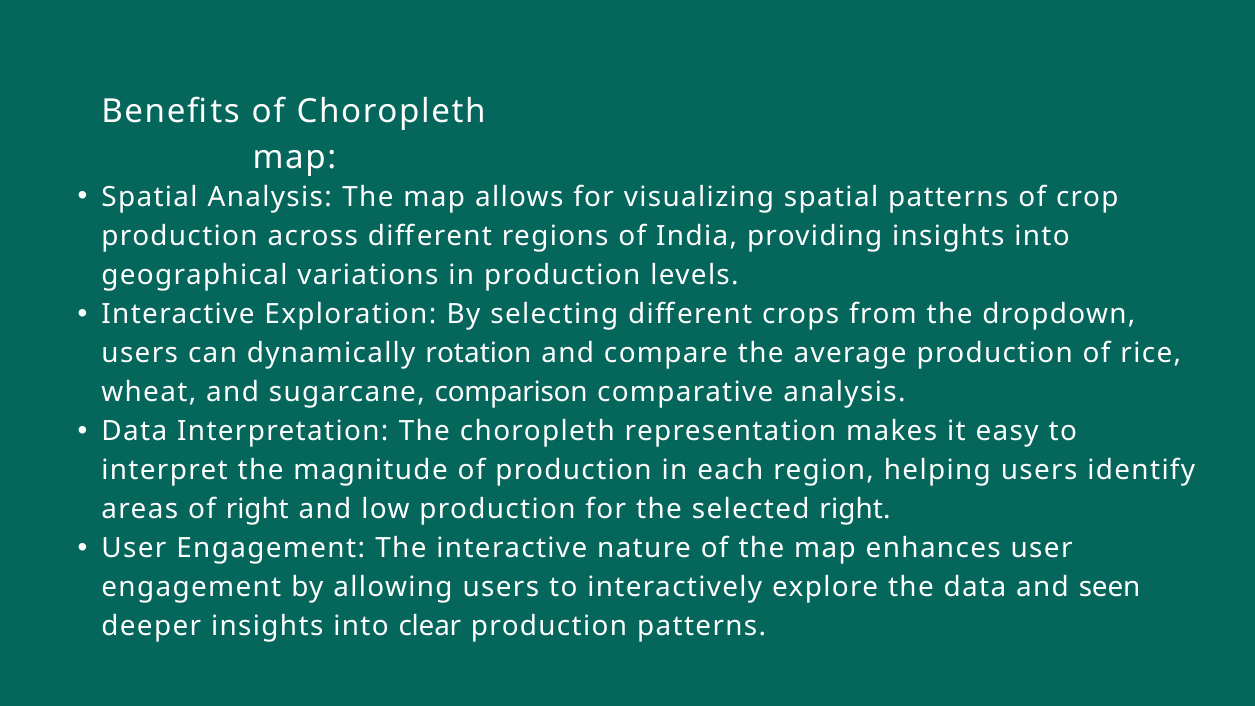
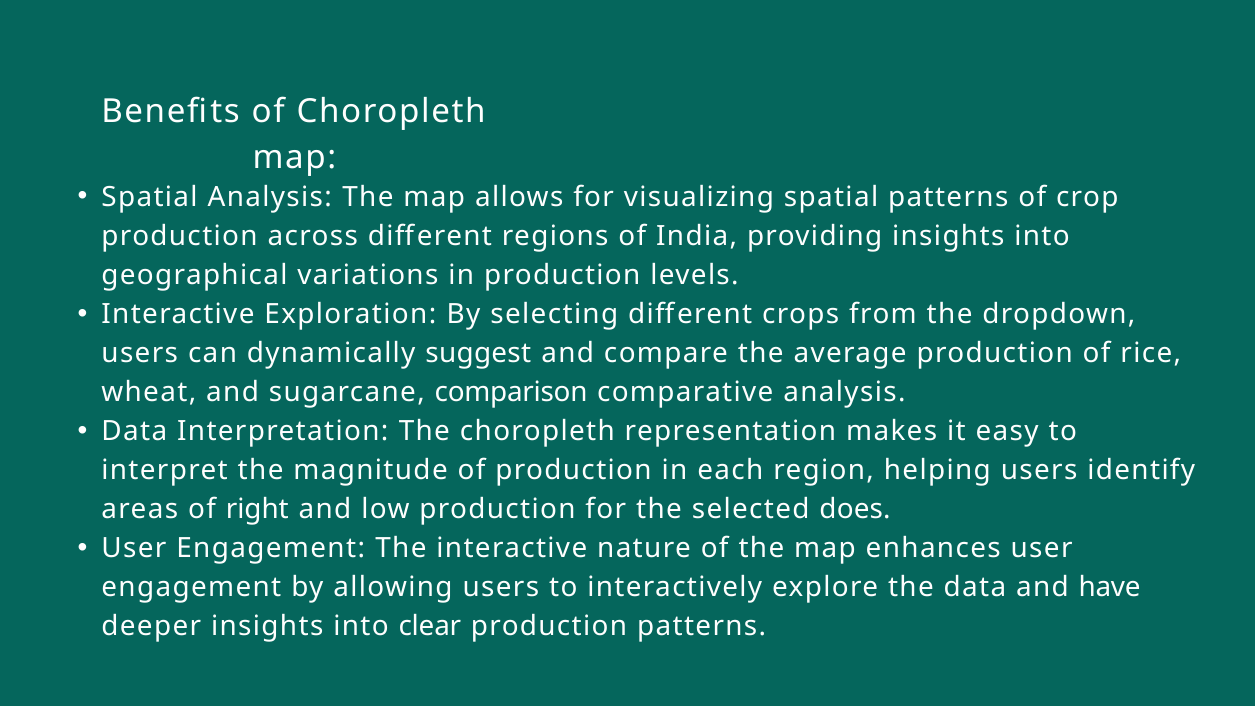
rotation: rotation -> suggest (478, 353)
selected right: right -> does (855, 509)
seen: seen -> have (1110, 587)
